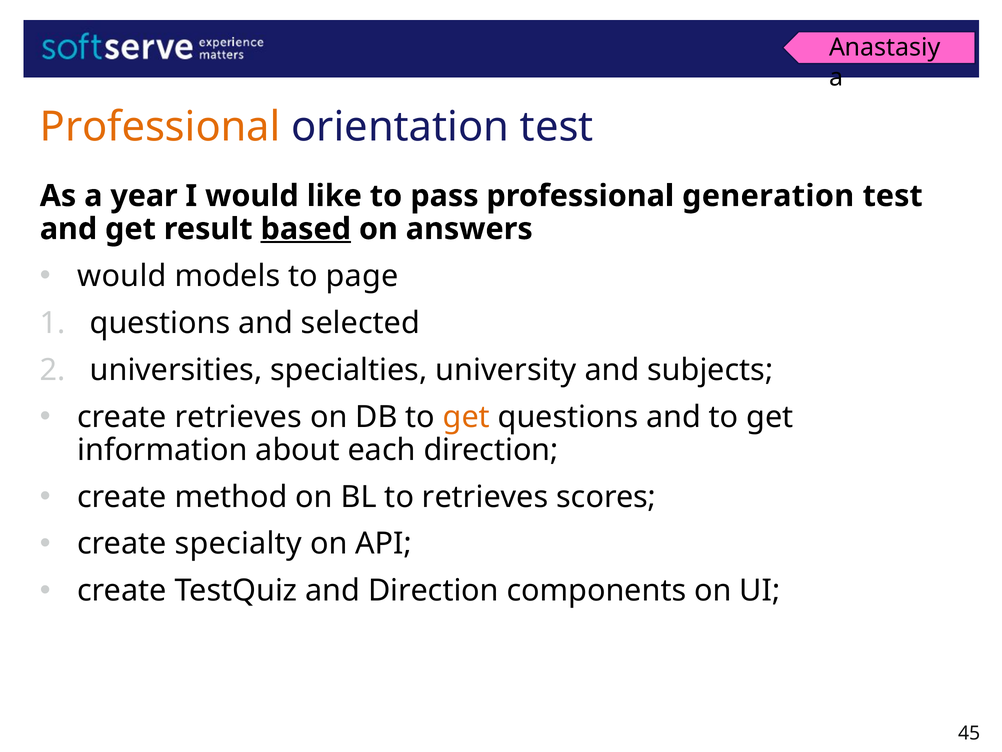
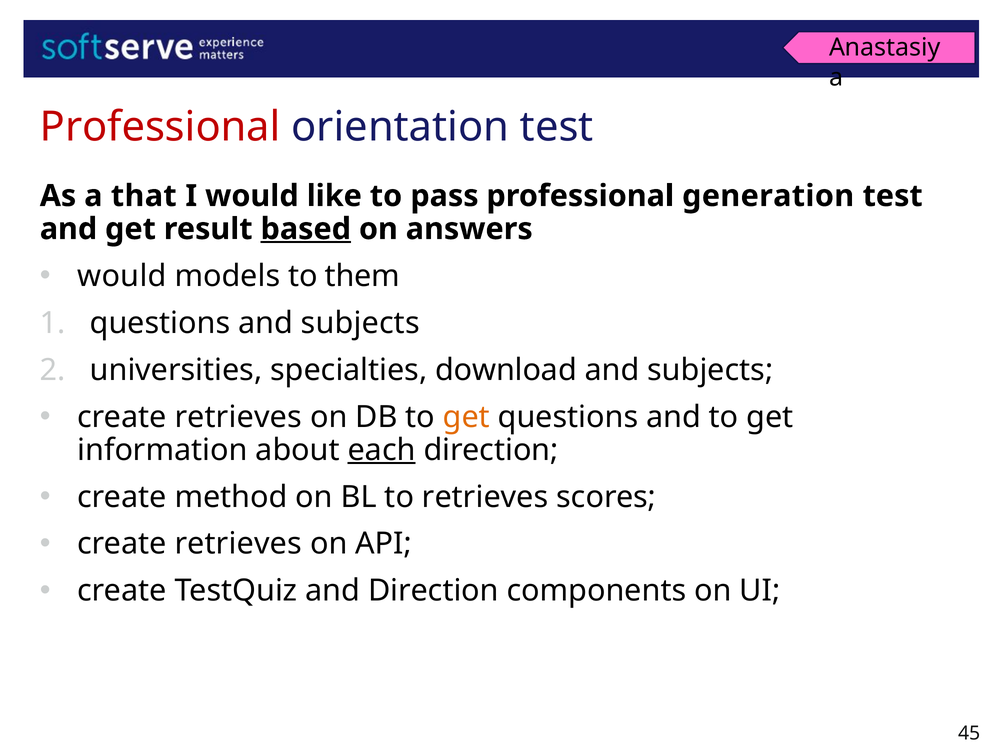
Professional colour: orange -> red (160, 127)
year: year -> that (144, 196)
page: page -> them (362, 276)
questions and selected: selected -> subjects (360, 323)
university: university -> download (506, 370)
each underline: none -> present (382, 450)
specialty: specialty -> retrieves (238, 544)
